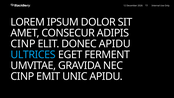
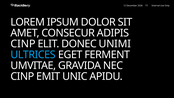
DONEC APIDU: APIDU -> UNIMI (115, 44)
